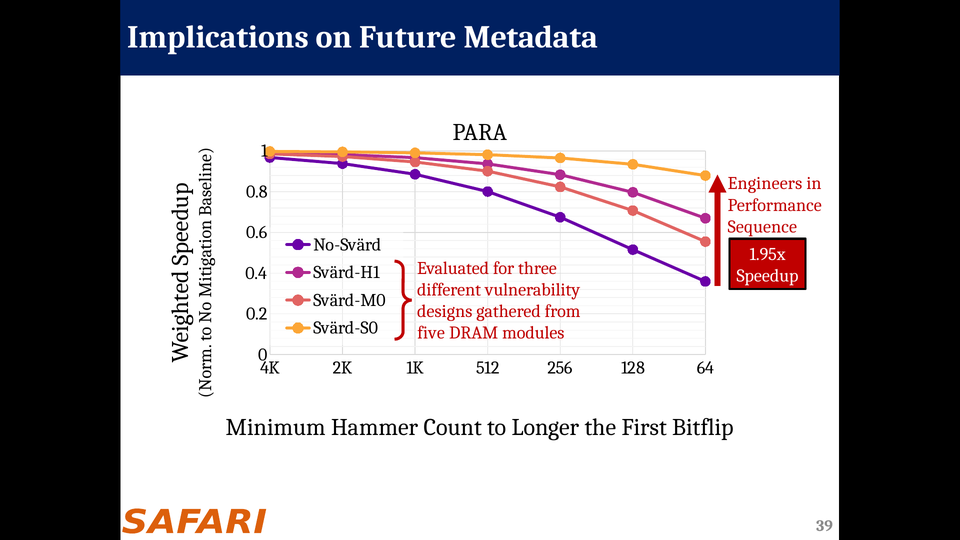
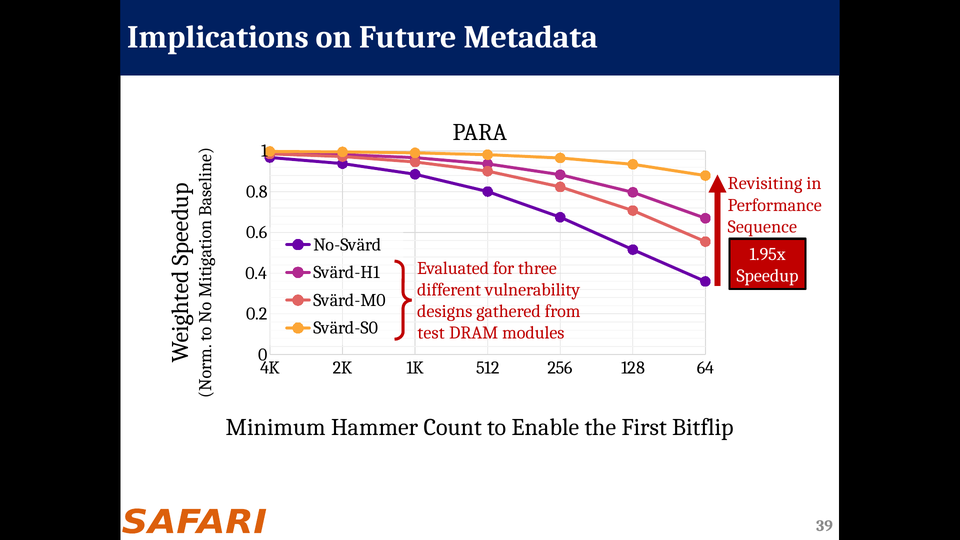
Engineers: Engineers -> Revisiting (765, 184)
five: five -> test (431, 333)
Longer: Longer -> Enable (545, 428)
